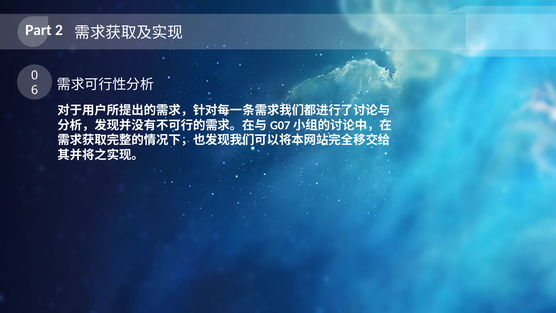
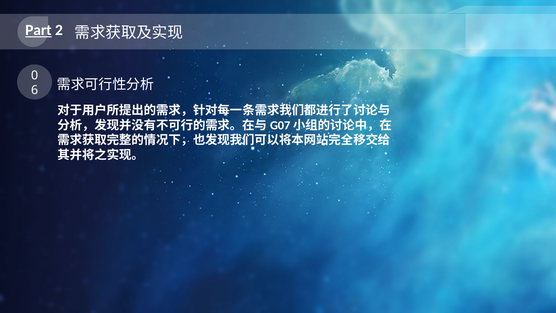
Part underline: none -> present (38, 30)
